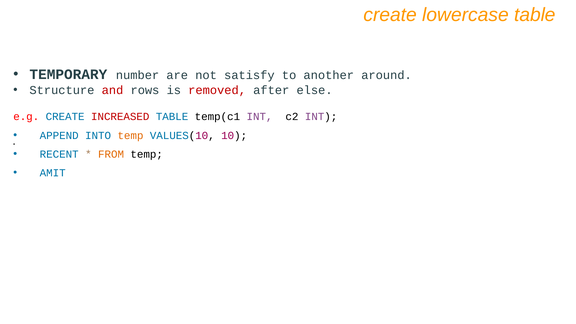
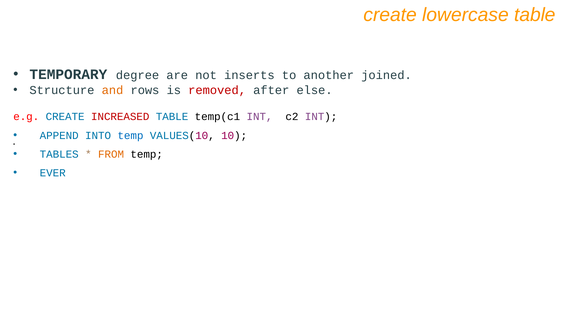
number: number -> degree (138, 75)
satisfy: satisfy -> inserts (249, 75)
around: around -> joined (387, 75)
and colour: red -> orange (112, 90)
temp colour: orange -> blue (130, 135)
RECENT: RECENT -> TABLES (59, 154)
AMIT: AMIT -> EVER (53, 173)
